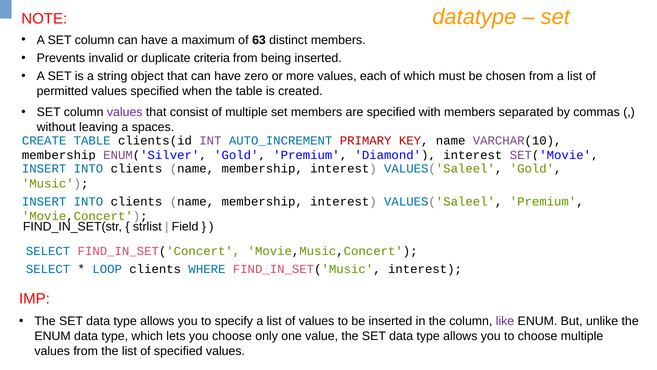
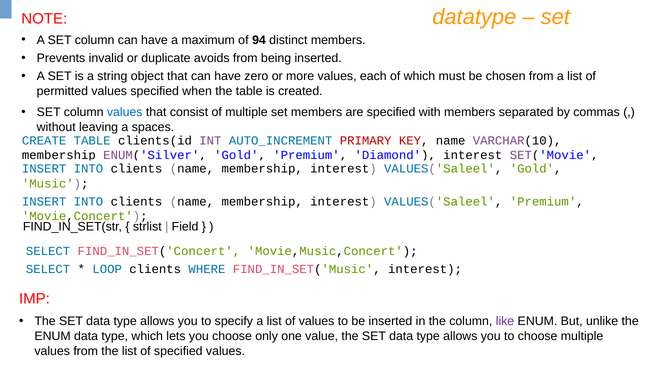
63: 63 -> 94 (259, 40)
criteria: criteria -> avoids (212, 58)
values colour: purple -> blue (125, 112)
